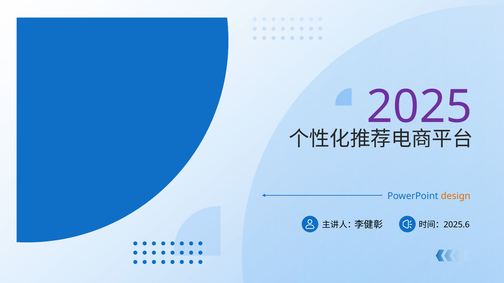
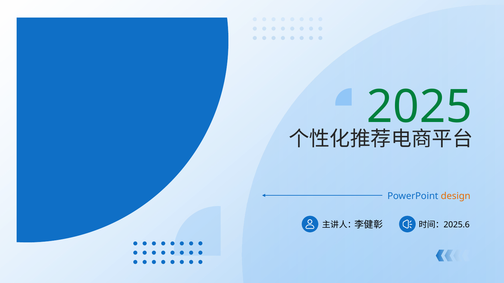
2025 colour: purple -> green (419, 107)
